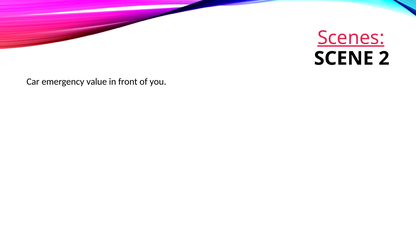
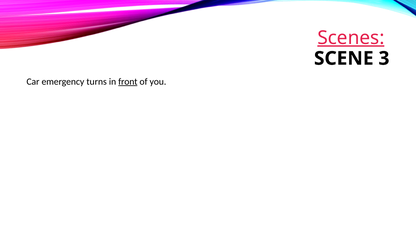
2: 2 -> 3 (384, 58)
value: value -> turns (97, 82)
front underline: none -> present (128, 82)
